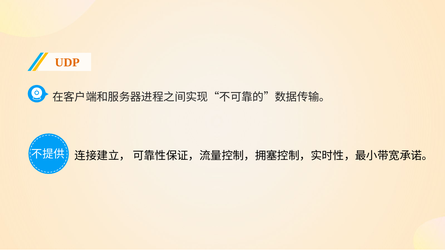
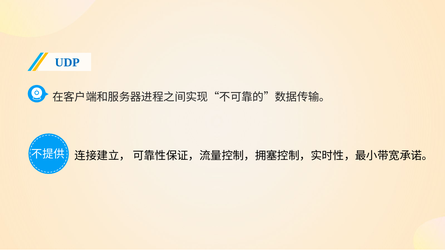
UDP colour: orange -> blue (67, 62)
